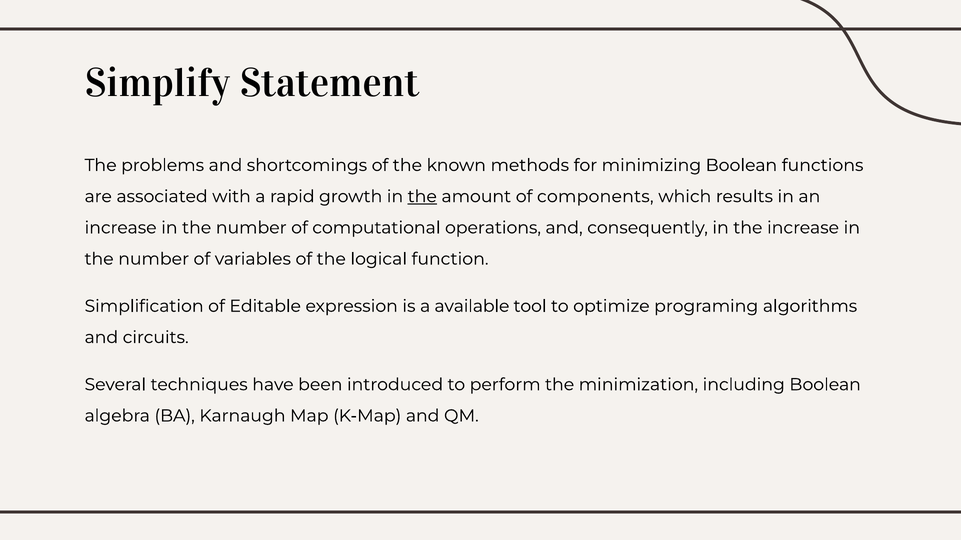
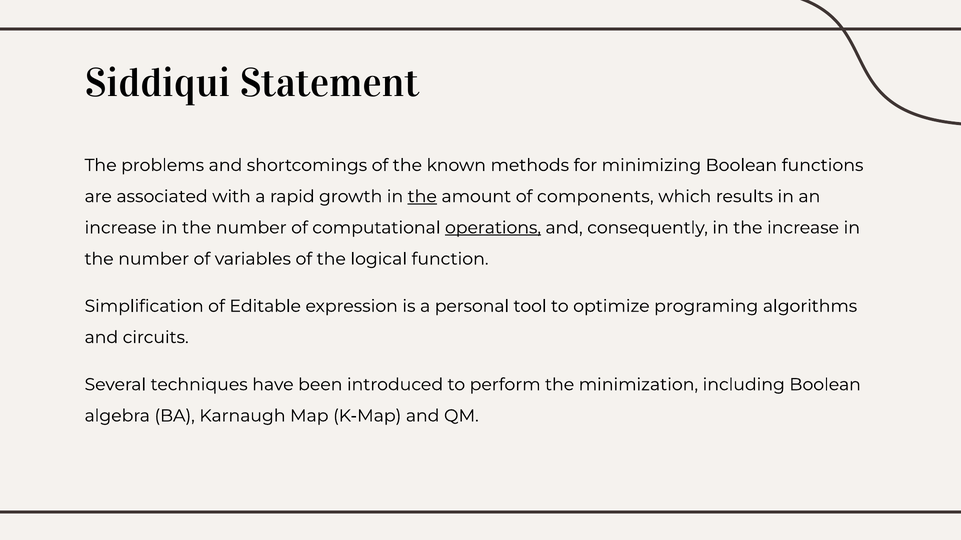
Simplify: Simplify -> Siddiqui (157, 83)
operations underline: none -> present (493, 228)
available: available -> personal (472, 306)
